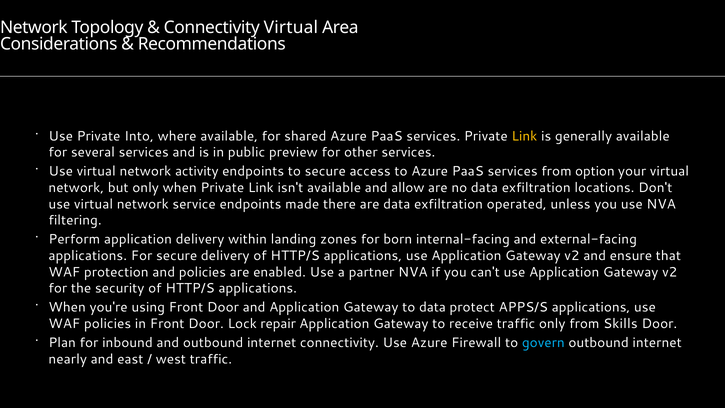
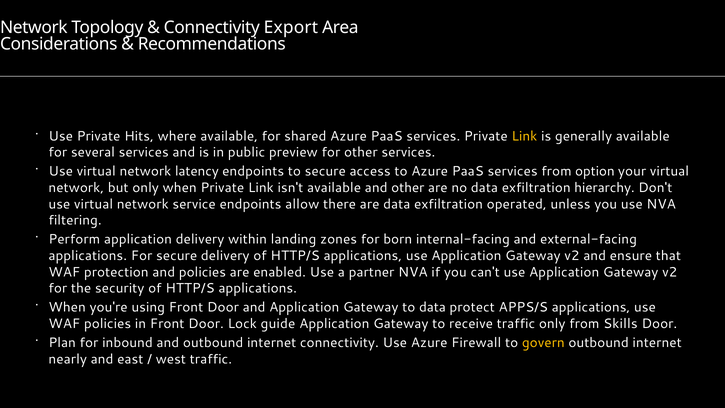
Connectivity Virtual: Virtual -> Export (291, 27)
Into: Into -> Hits (139, 136)
activity: activity -> latency (197, 171)
and allow: allow -> other (408, 188)
locations: locations -> hierarchy (604, 188)
made: made -> allow (302, 204)
repair: repair -> guide (278, 324)
govern colour: light blue -> yellow (543, 343)
